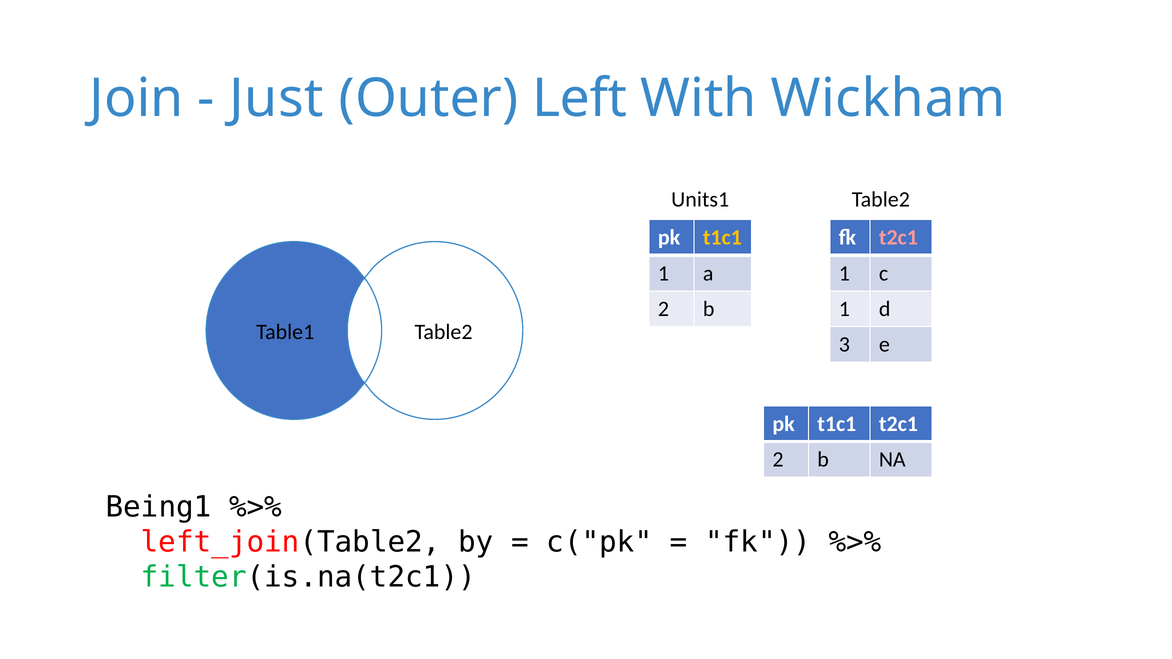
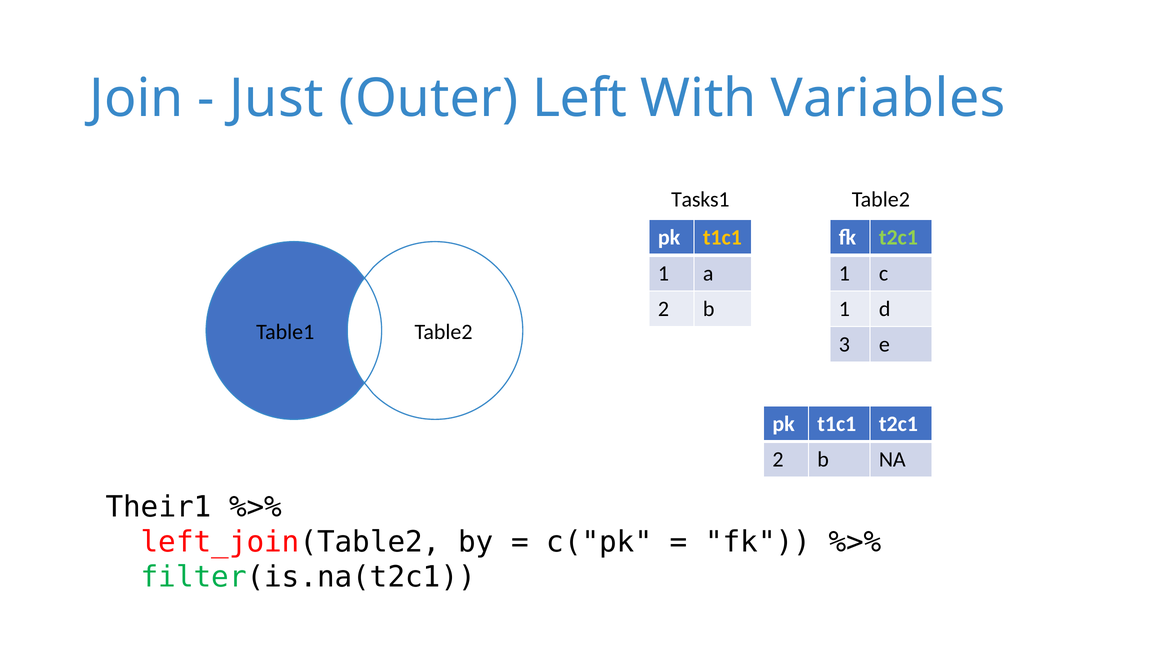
Wickham: Wickham -> Variables (888, 98)
Units1: Units1 -> Tasks1 (700, 200)
t2c1 colour: pink -> light green (898, 238)
Being1: Being1 -> Their1 (159, 507)
